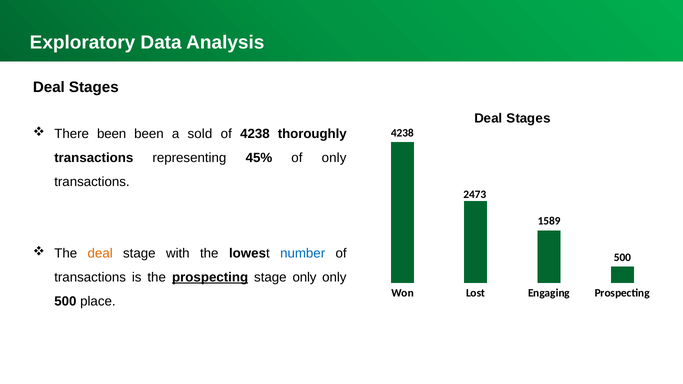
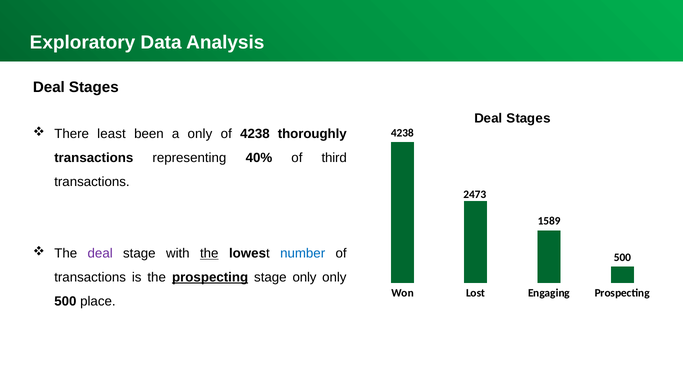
There been: been -> least (112, 134)
a sold: sold -> only (200, 134)
45%: 45% -> 40% (259, 158)
of only: only -> third (334, 158)
deal colour: orange -> purple (100, 254)
the underline: none -> present (209, 254)
